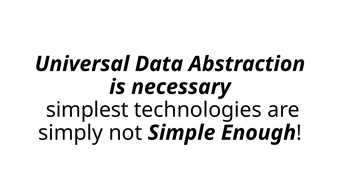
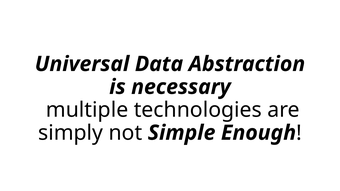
simplest: simplest -> multiple (87, 110)
